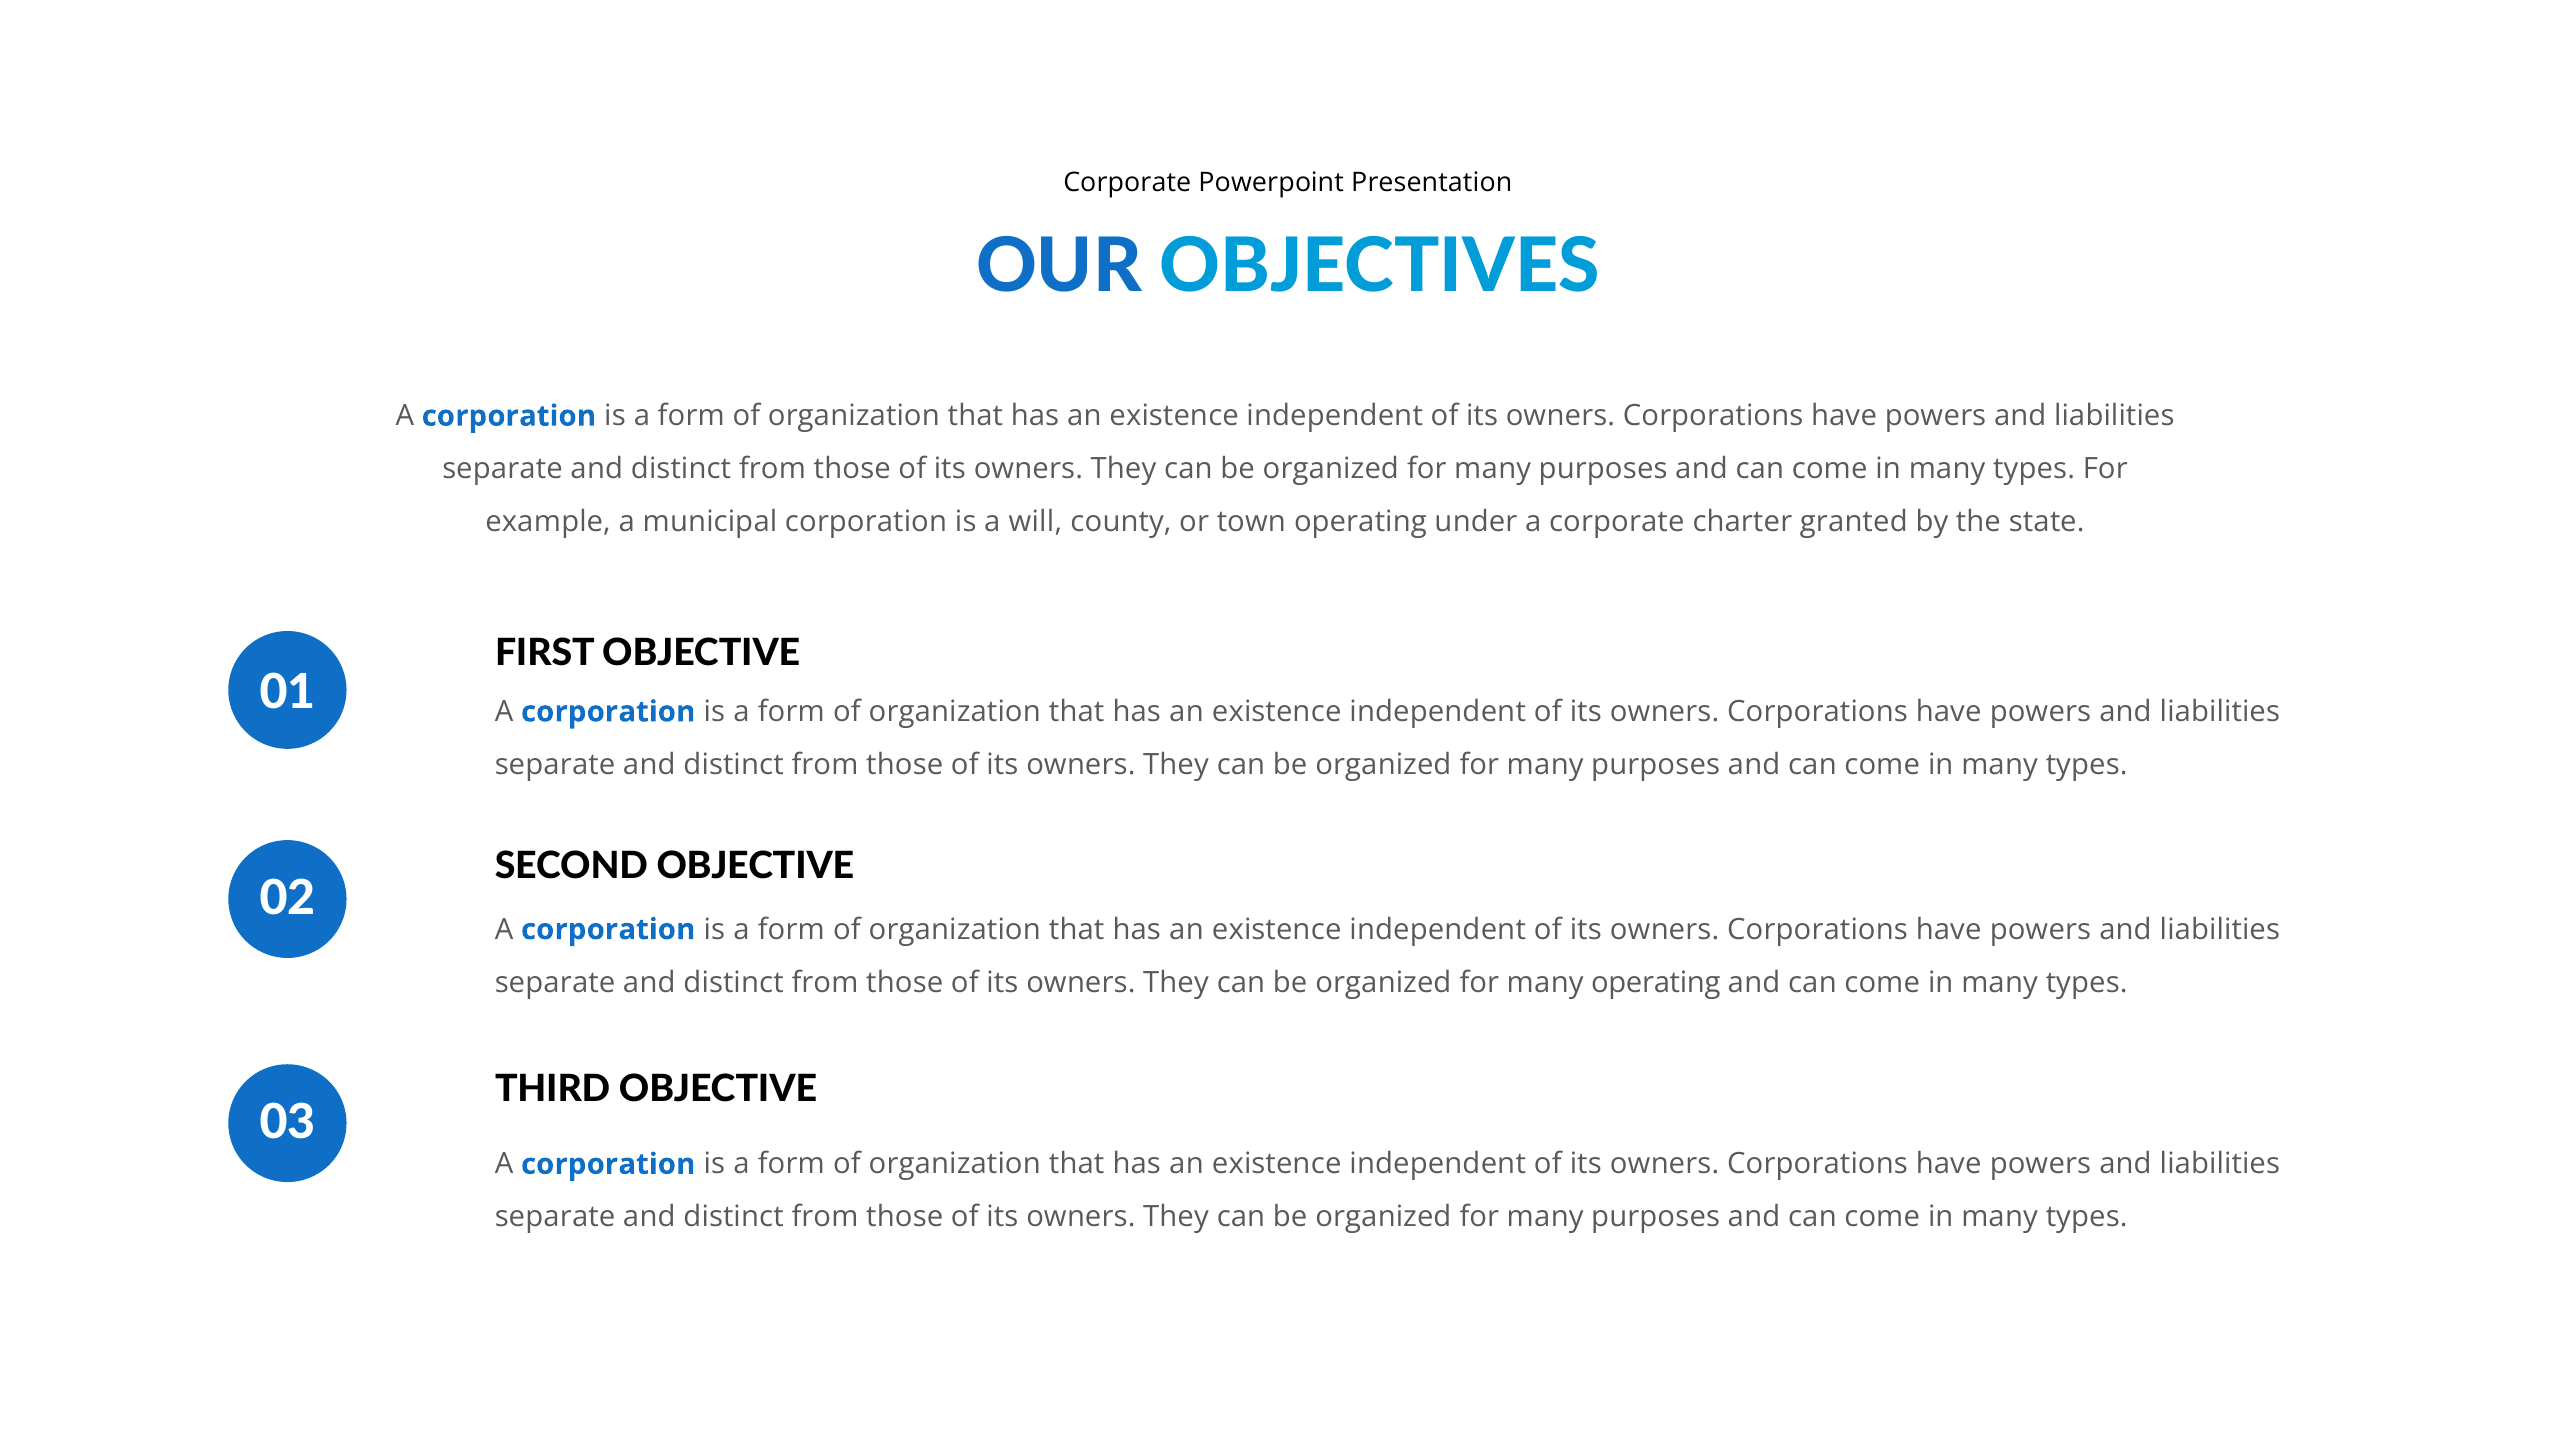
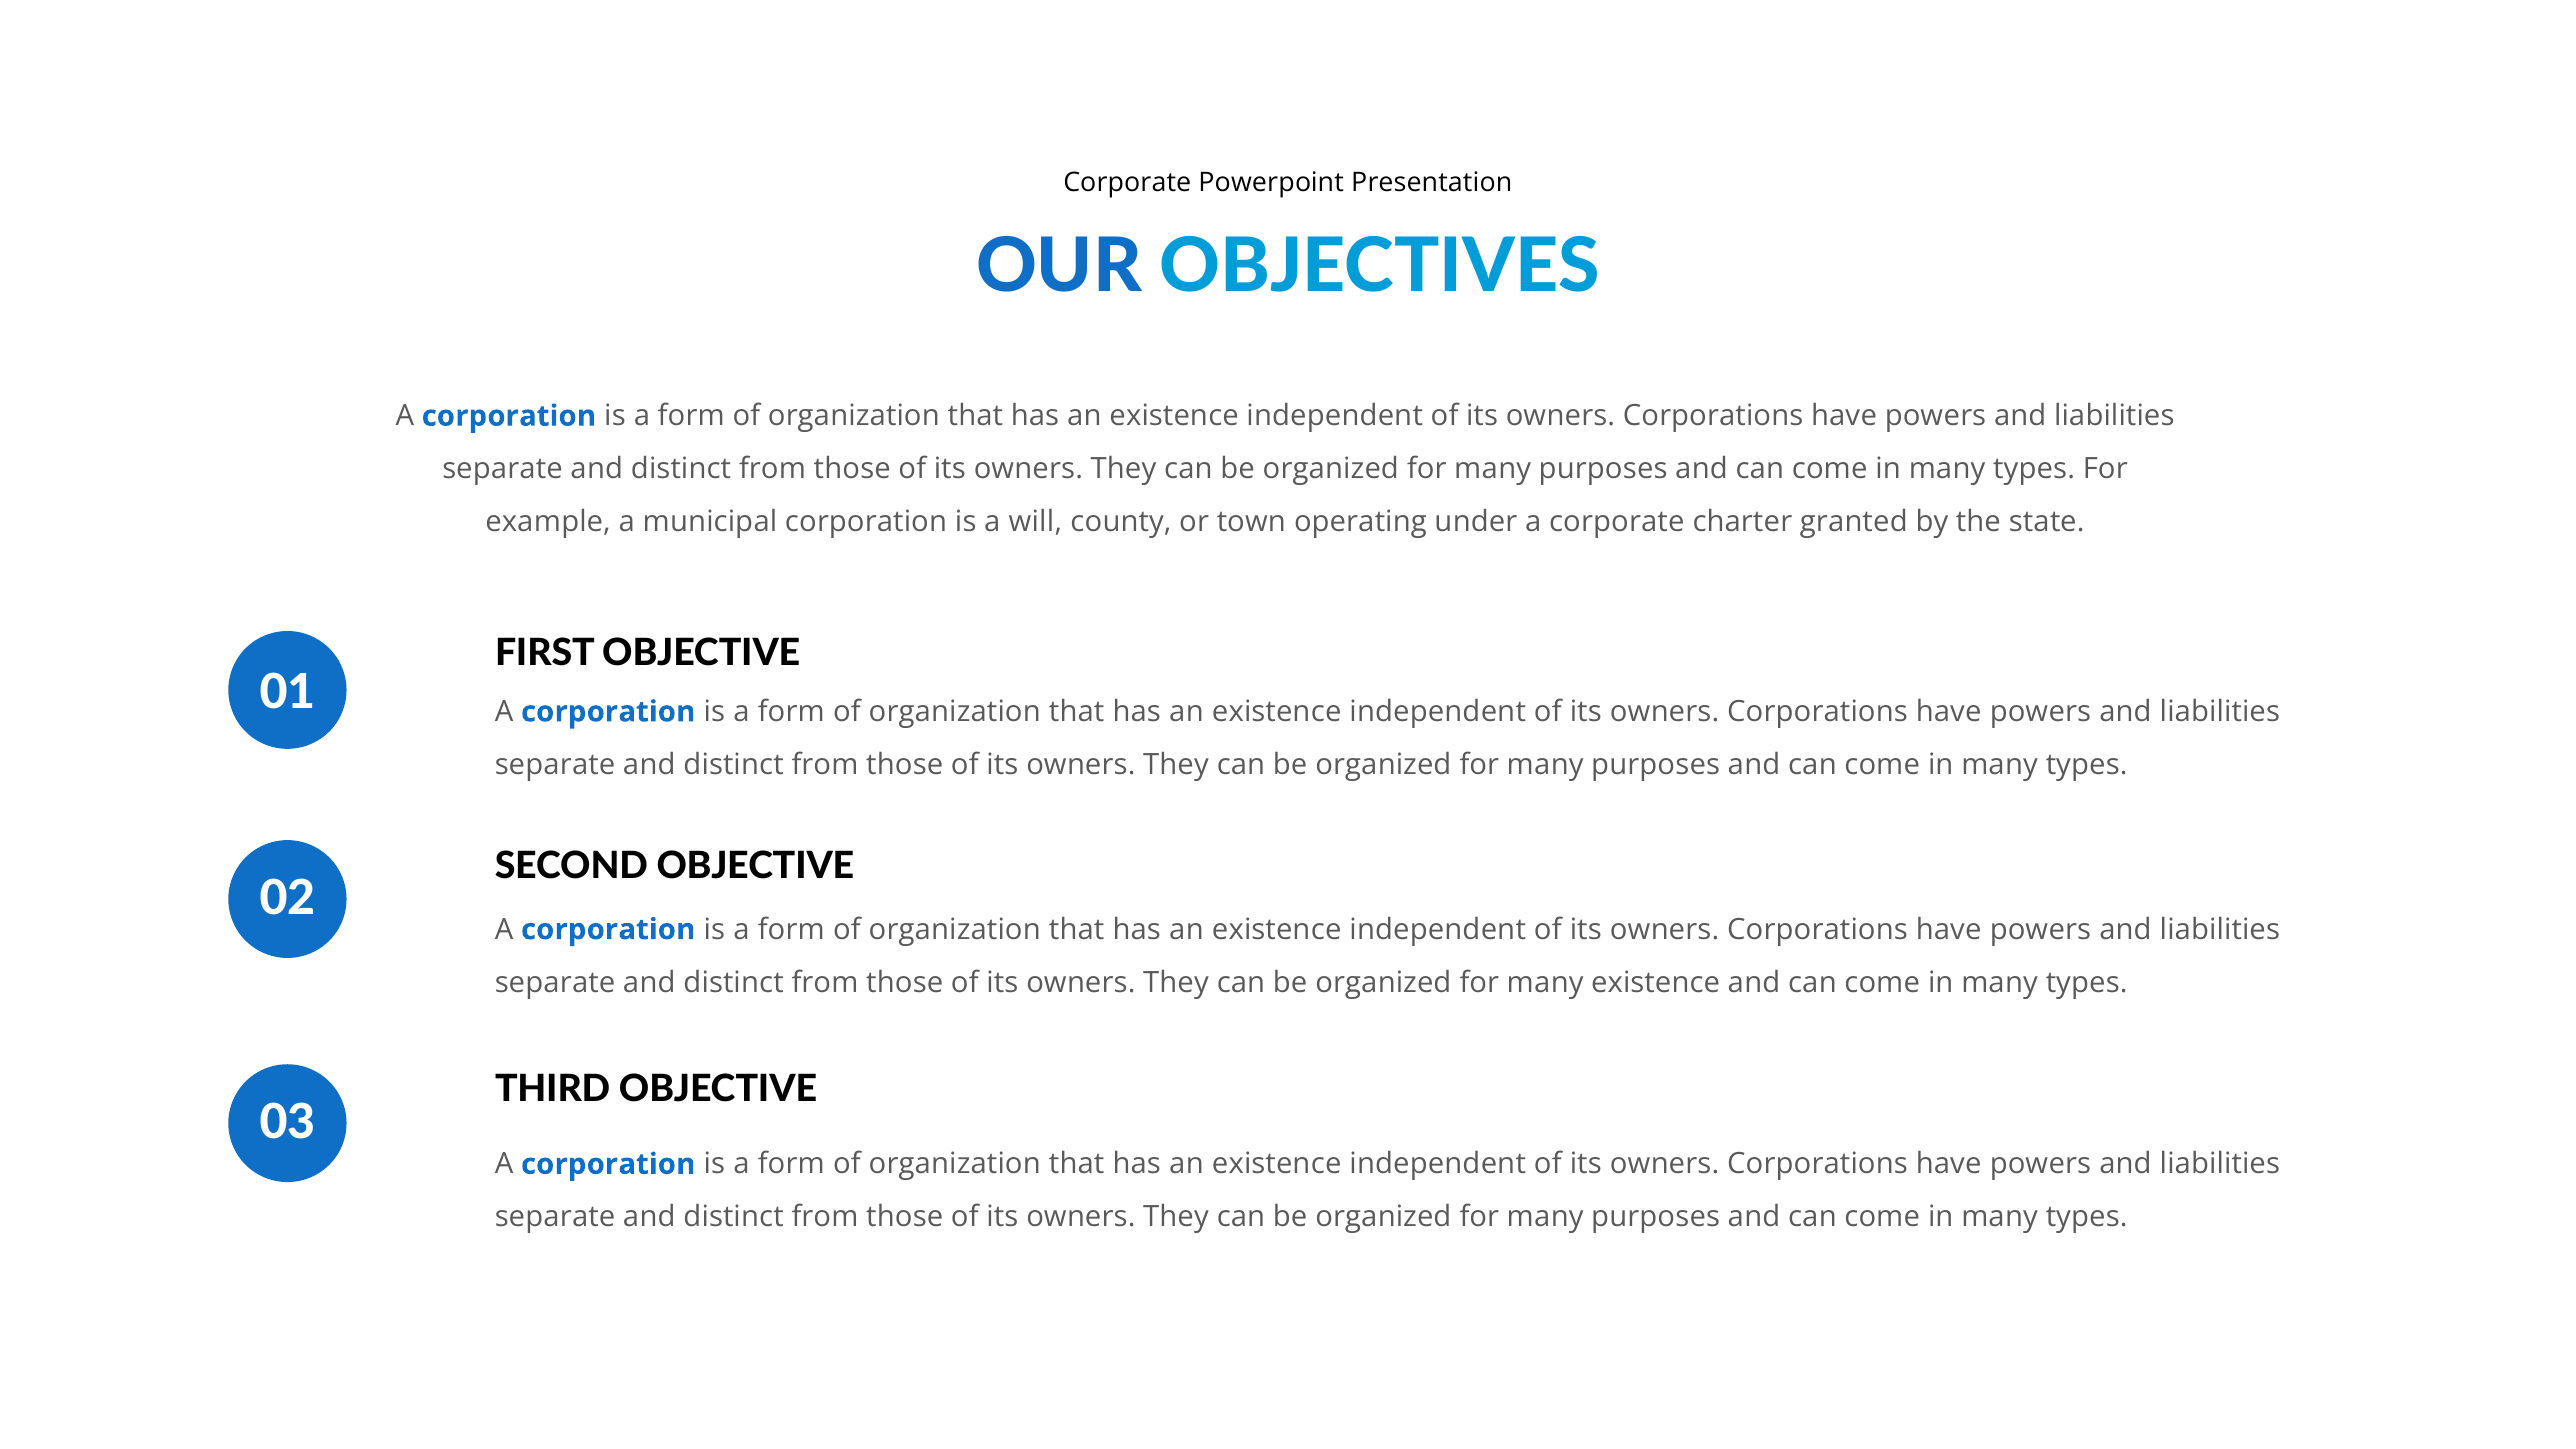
many operating: operating -> existence (1656, 983)
